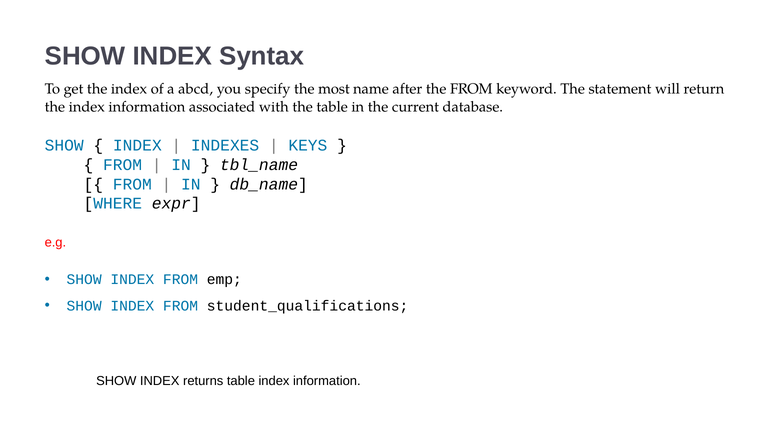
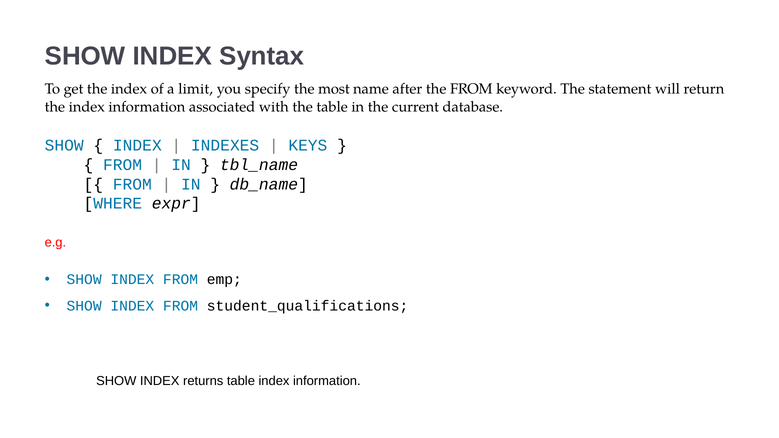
abcd: abcd -> limit (196, 89)
